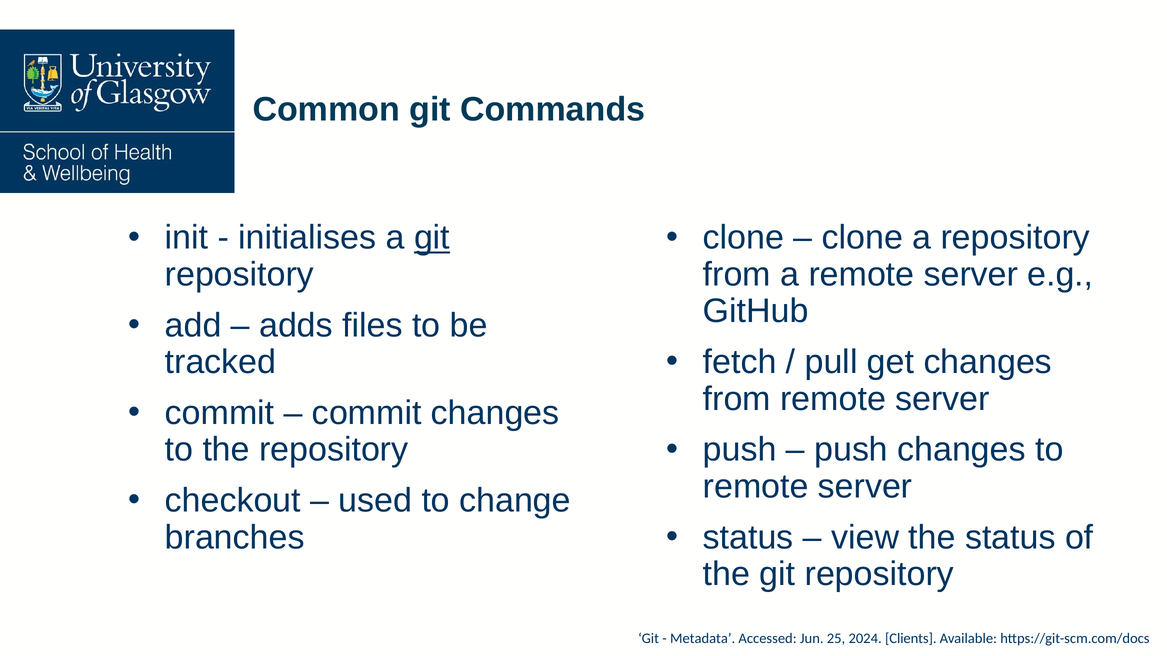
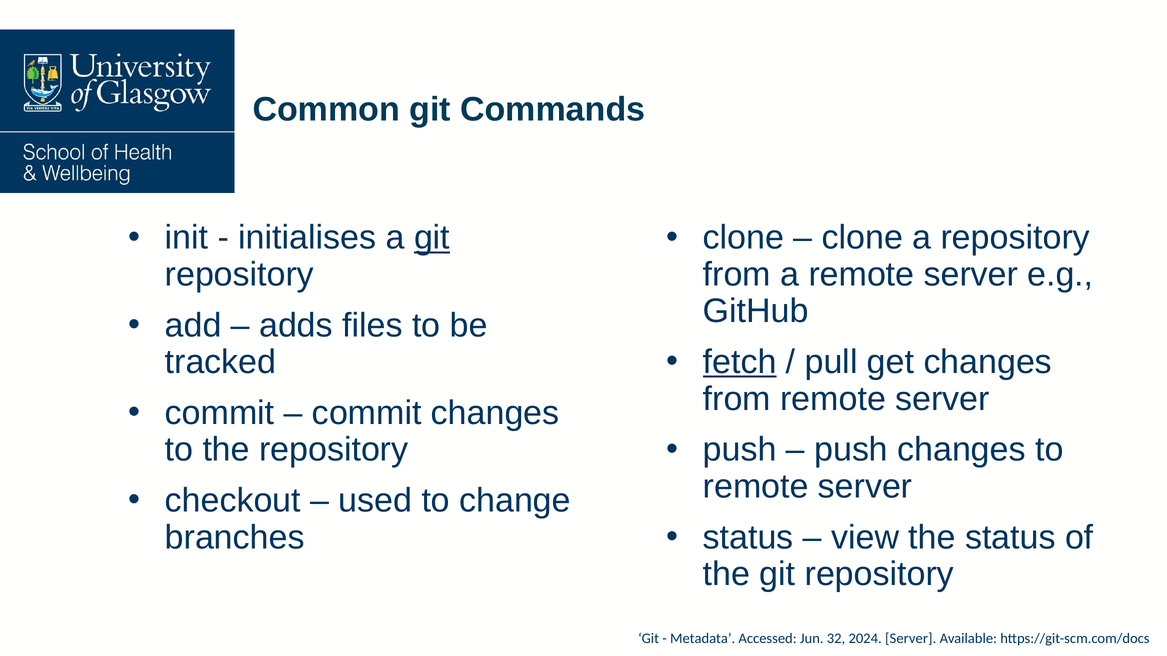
fetch underline: none -> present (740, 362)
25: 25 -> 32 (836, 639)
2024 Clients: Clients -> Server (911, 639)
